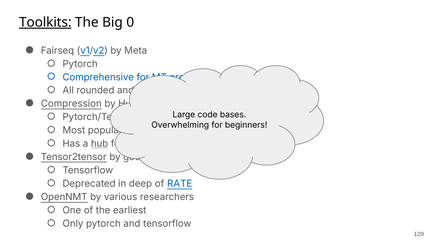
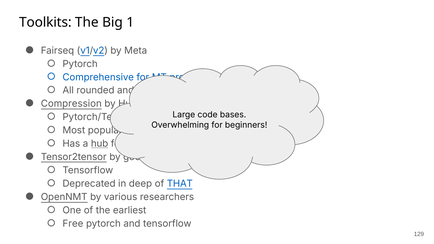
Toolkits underline: present -> none (45, 22)
0: 0 -> 1 (130, 22)
RATE: RATE -> THAT (180, 184)
Only: Only -> Free (73, 224)
